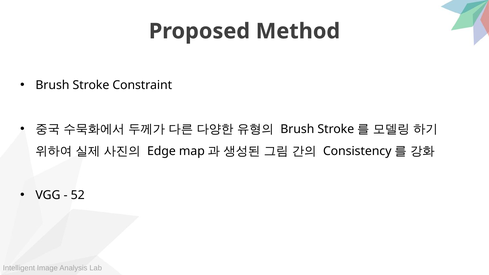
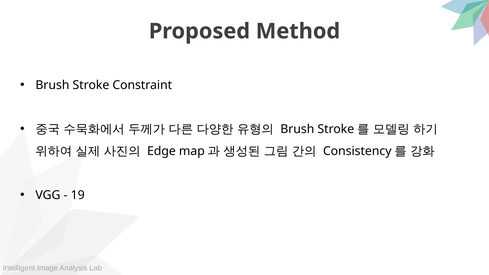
52: 52 -> 19 (78, 195)
